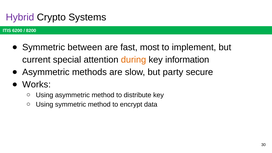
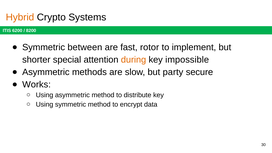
Hybrid colour: purple -> orange (20, 17)
most: most -> rotor (150, 47)
current: current -> shorter (36, 60)
information: information -> impossible (187, 60)
